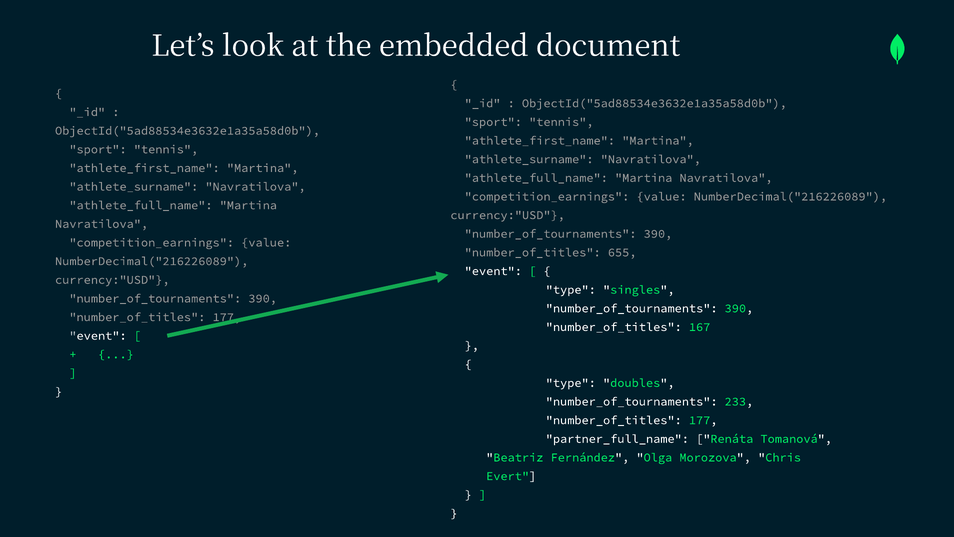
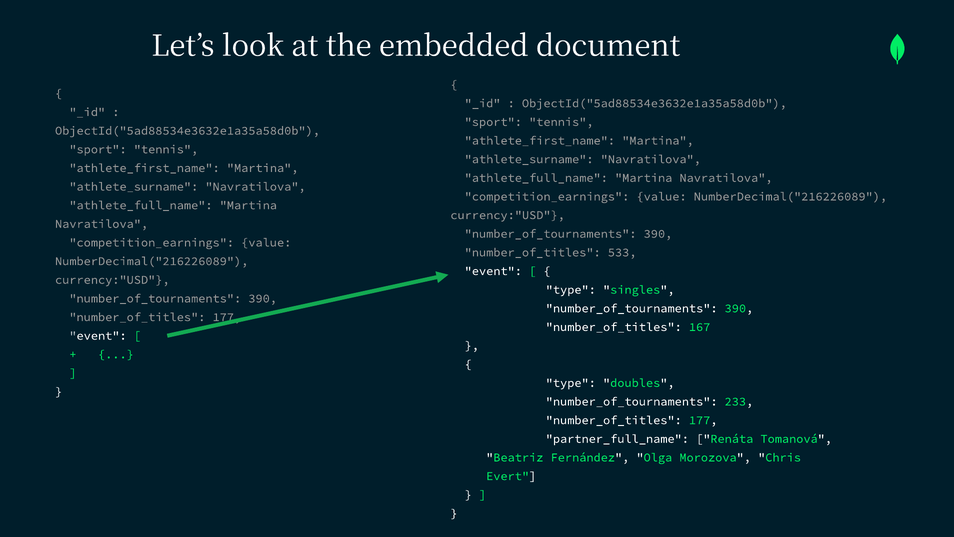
655: 655 -> 533 (622, 252)
